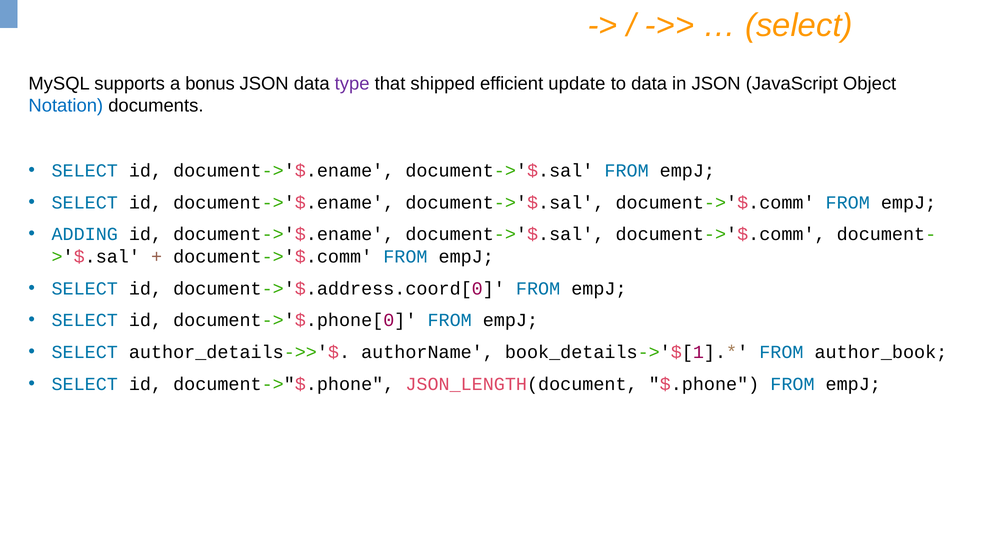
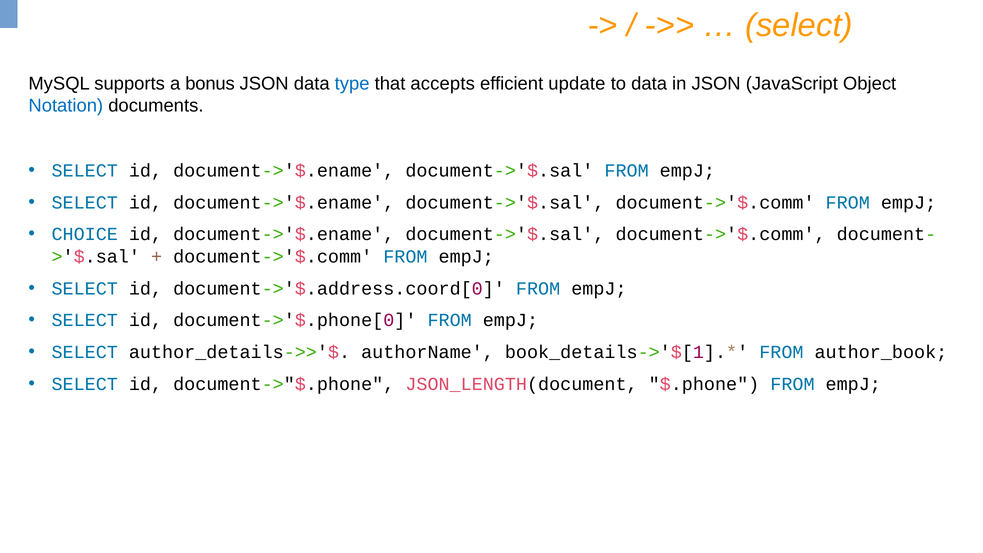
type colour: purple -> blue (352, 84)
shipped: shipped -> accepts (443, 84)
ADDING: ADDING -> CHOICE (85, 234)
